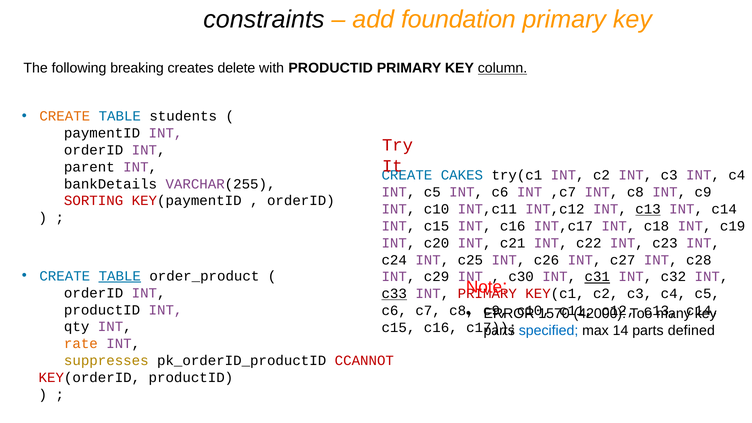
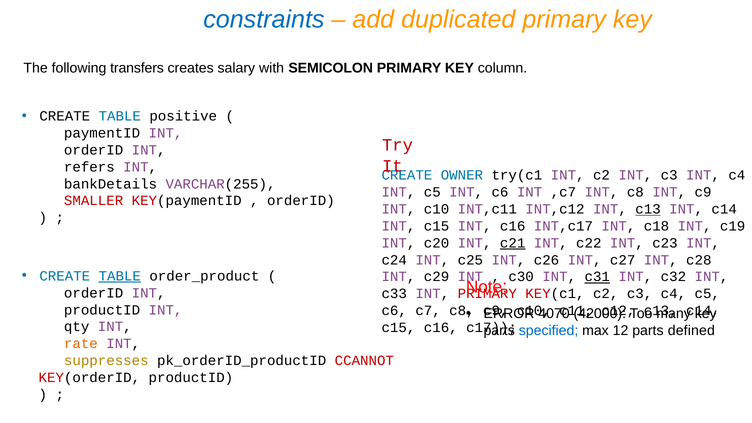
constraints colour: black -> blue (264, 20)
foundation: foundation -> duplicated (458, 20)
breaking: breaking -> transfers (137, 68)
delete: delete -> salary (236, 68)
with PRODUCTID: PRODUCTID -> SEMICOLON (331, 68)
column underline: present -> none (503, 68)
CREATE colour: orange -> black (65, 116)
students: students -> positive (183, 116)
parent: parent -> refers (89, 167)
CAKES: CAKES -> OWNER (462, 175)
SORTING: SORTING -> SMALLER (94, 201)
c21 underline: none -> present (513, 243)
c33 underline: present -> none (394, 294)
1570: 1570 -> 4070 (554, 314)
14: 14 -> 12 (621, 331)
